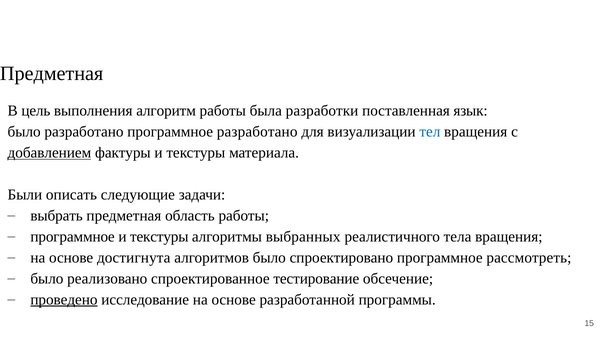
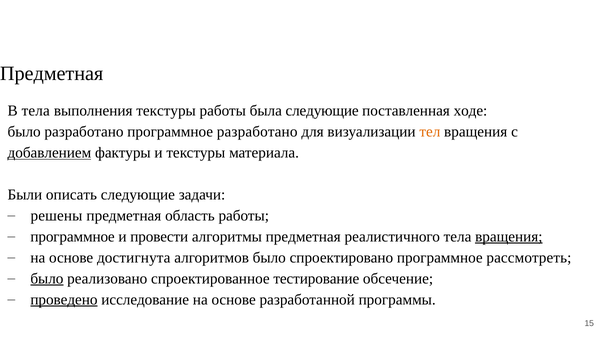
В цель: цель -> тела (36, 111)
выполнения алгоритм: алгоритм -> текстуры (166, 111)
была разработки: разработки -> следующие (322, 111)
язык: язык -> ходе (470, 111)
тел colour: blue -> orange (430, 132)
выбрать: выбрать -> решены (56, 216)
текстуры: текстуры -> провести (159, 237)
алгоритмы выбранных: выбранных -> предметная (303, 237)
вращения underline: none -> present (509, 237)
было underline: none -> present (47, 279)
